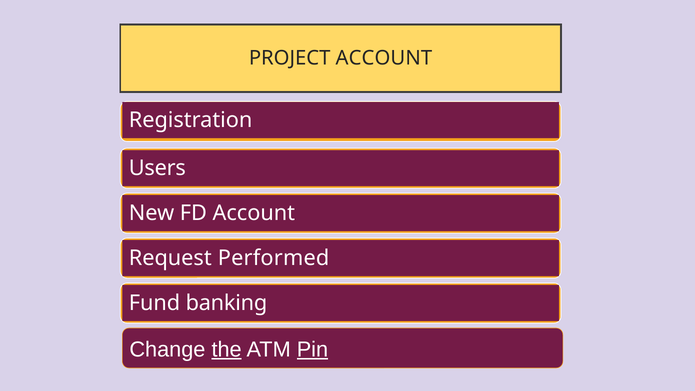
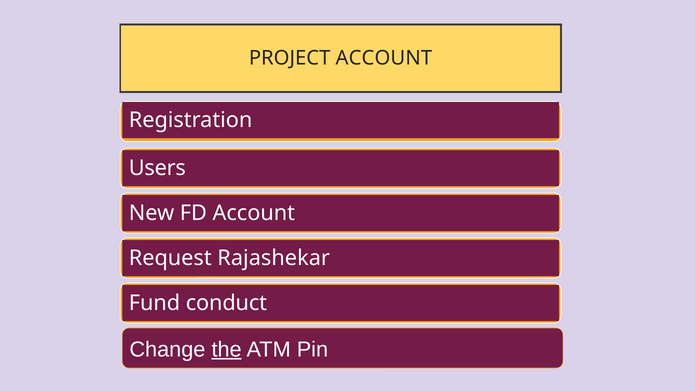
Performed: Performed -> Rajashekar (274, 258)
banking: banking -> conduct (226, 303)
Pin underline: present -> none (312, 349)
